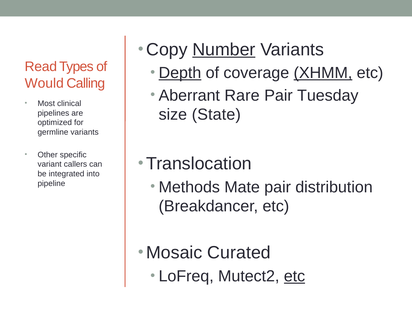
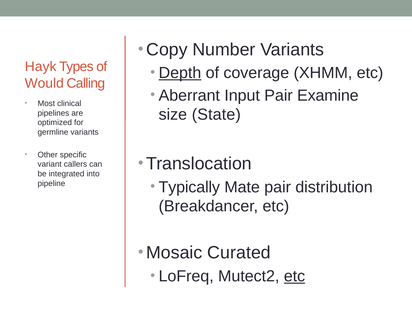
Number underline: present -> none (224, 50)
Read: Read -> Hayk (41, 67)
XHMM underline: present -> none (323, 73)
Rare: Rare -> Input (242, 95)
Tuesday: Tuesday -> Examine (328, 95)
Methods: Methods -> Typically (189, 187)
